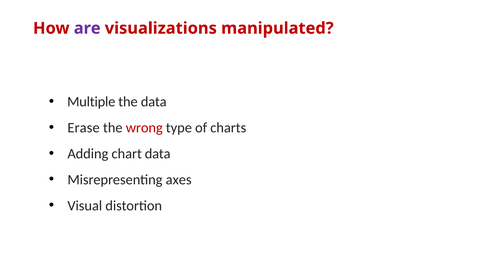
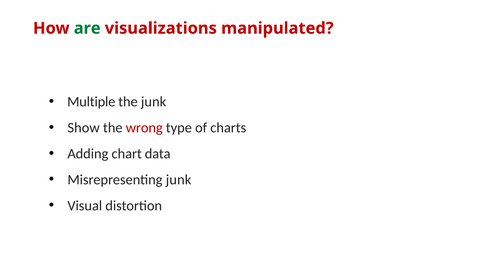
are colour: purple -> green (87, 28)
the data: data -> junk (154, 102)
Erase: Erase -> Show (84, 127)
Misrepresenting axes: axes -> junk (179, 179)
